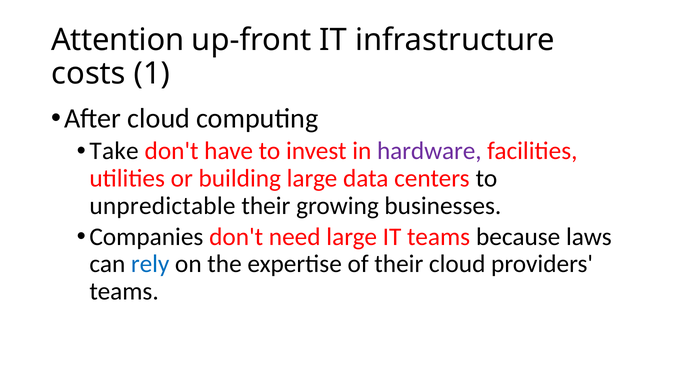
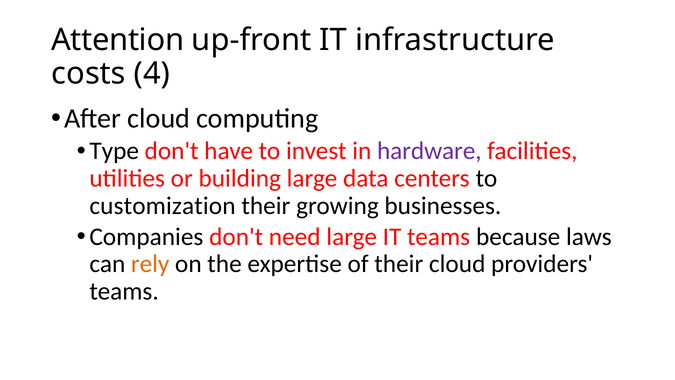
1: 1 -> 4 (152, 73)
Take: Take -> Type (114, 151)
unpredictable: unpredictable -> customization (163, 206)
rely colour: blue -> orange (150, 264)
